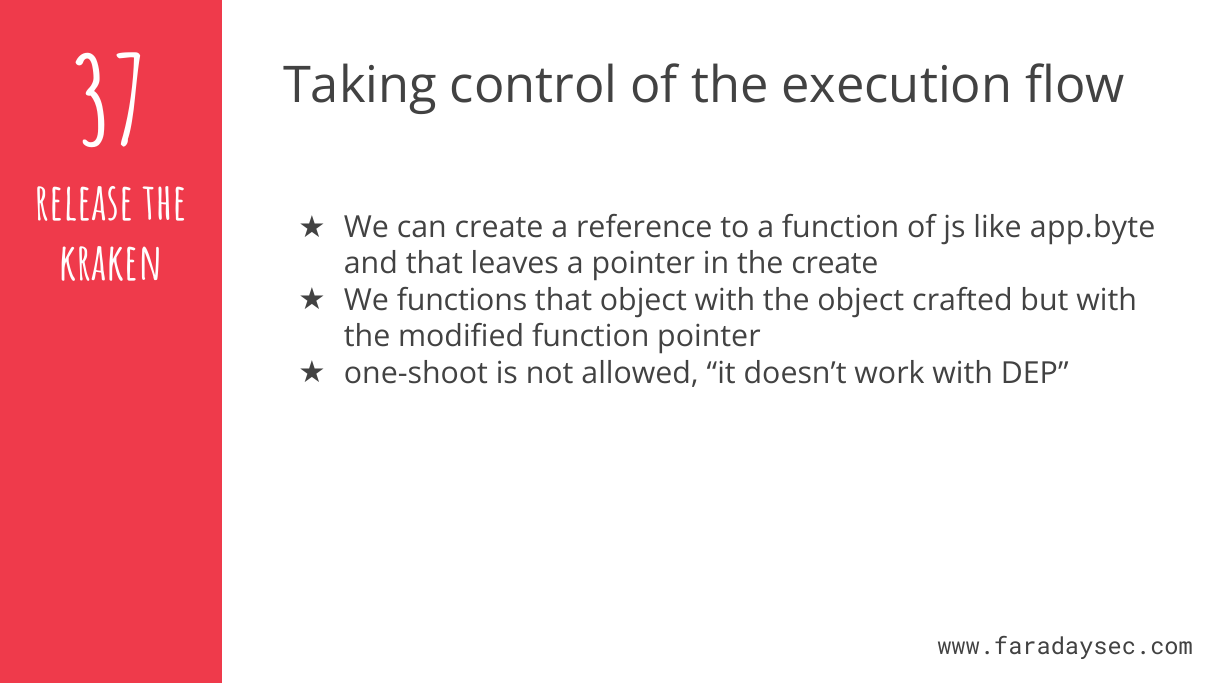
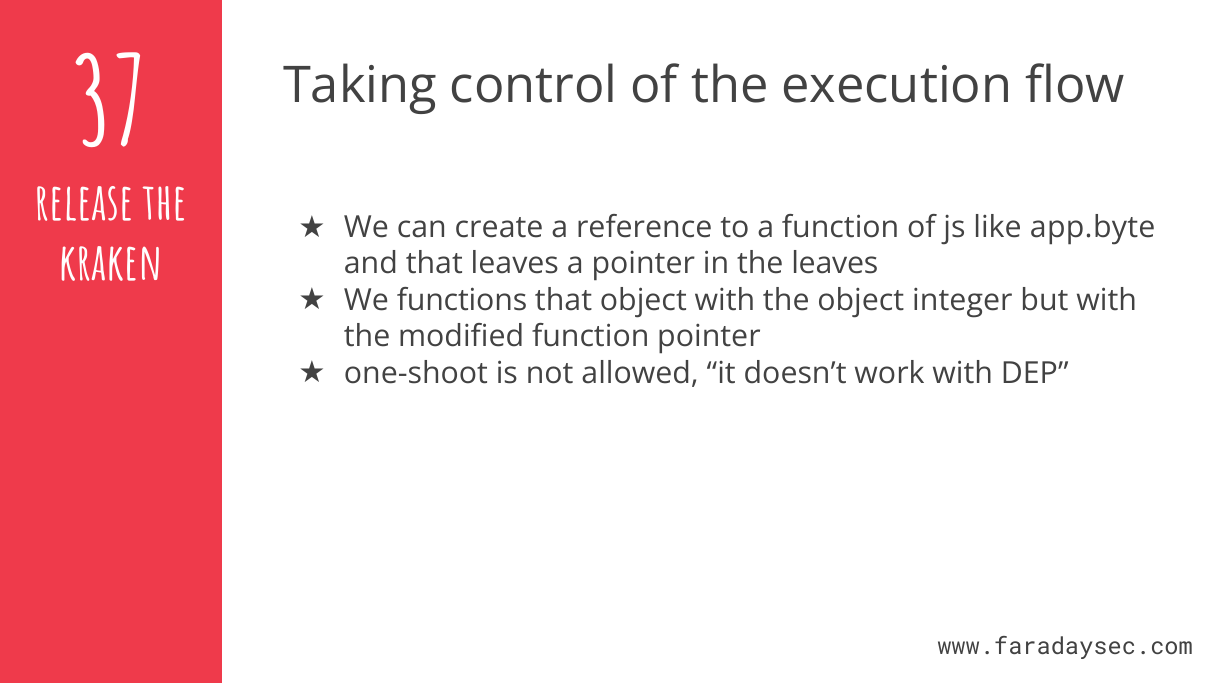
the create: create -> leaves (835, 264)
crafted: crafted -> integer (962, 301)
